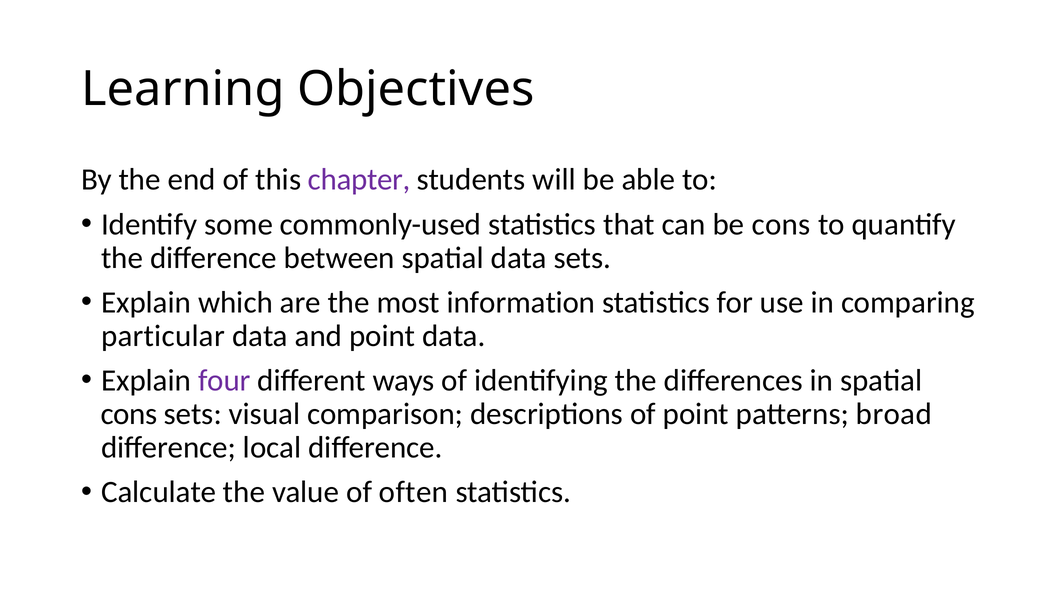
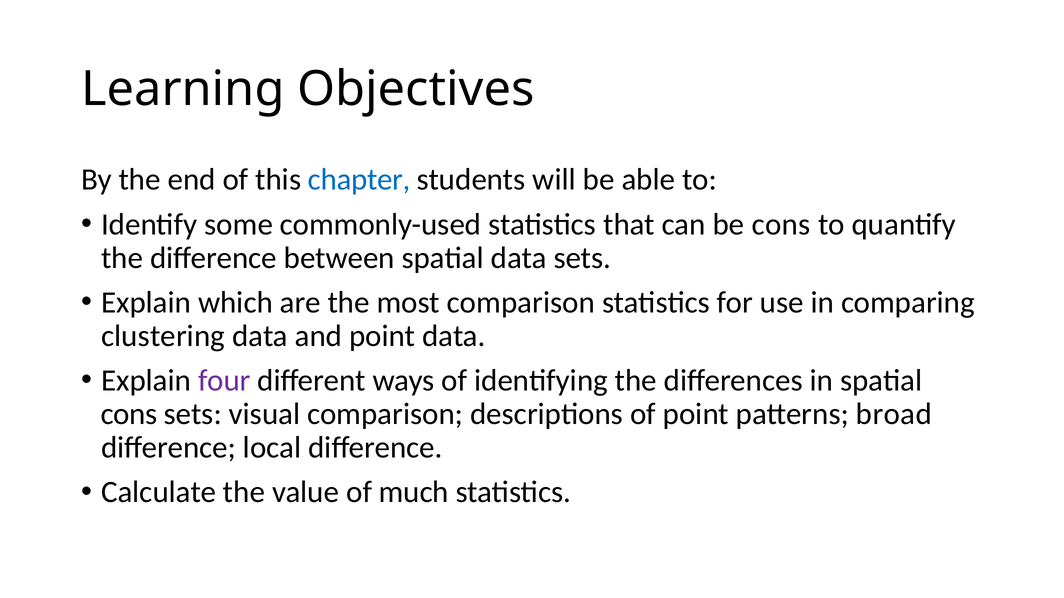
chapter colour: purple -> blue (359, 180)
most information: information -> comparison (521, 303)
particular: particular -> clustering (163, 336)
often: often -> much (414, 492)
